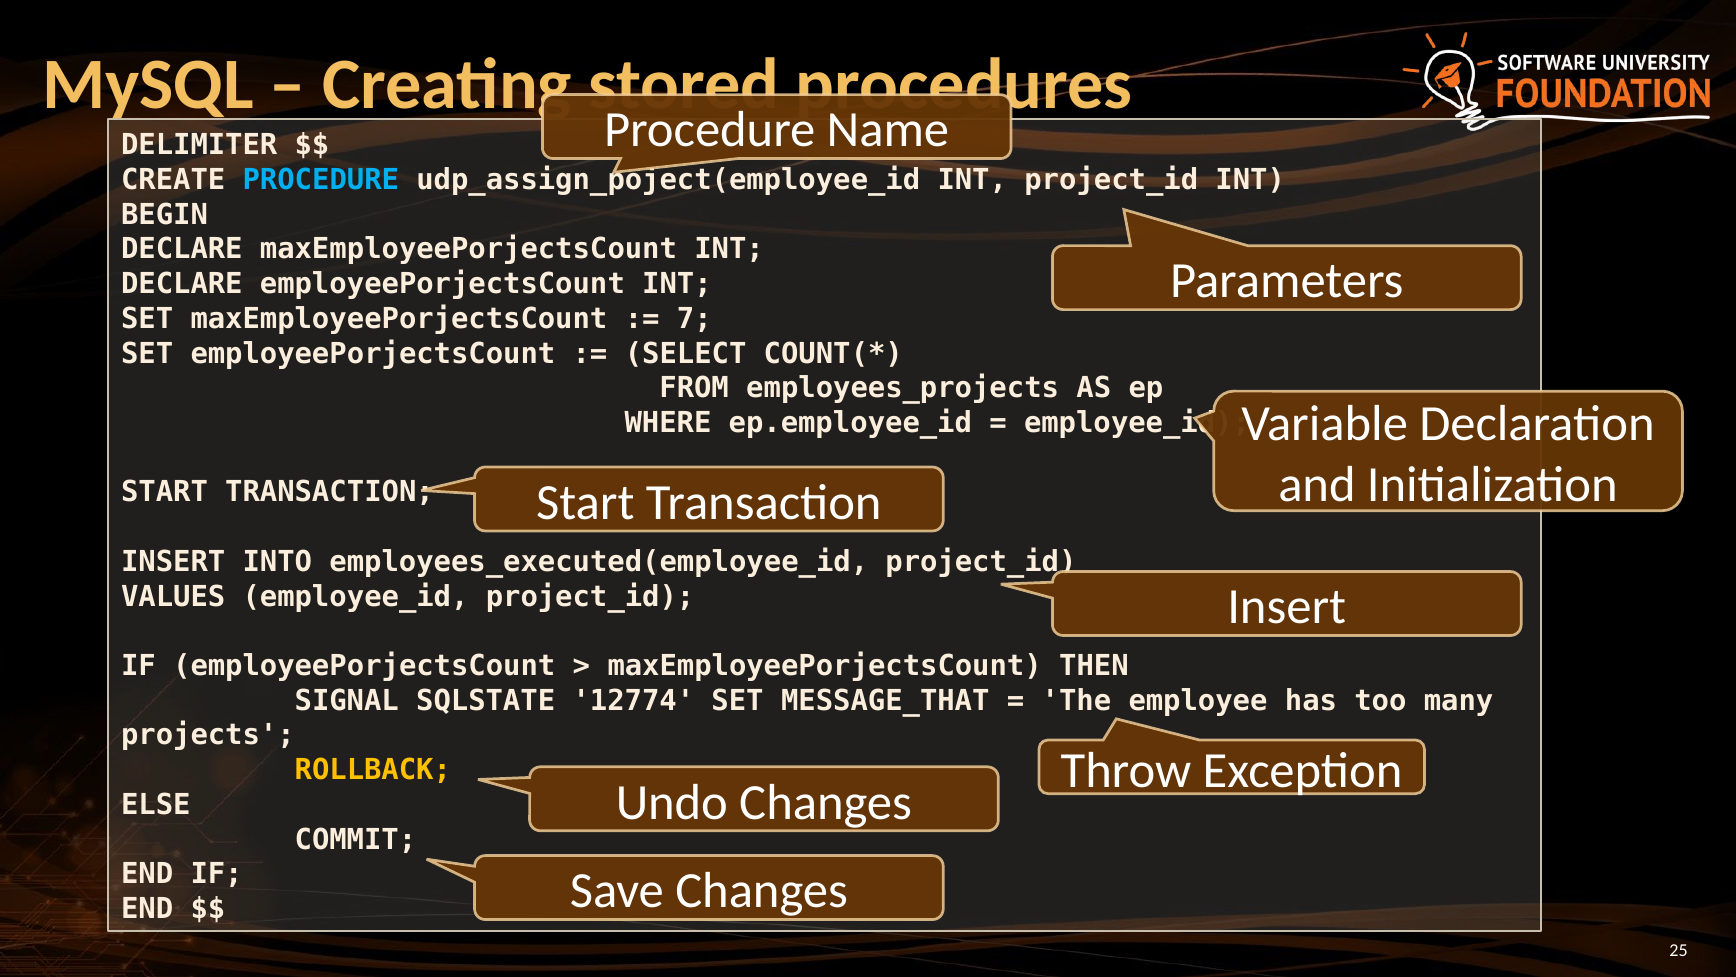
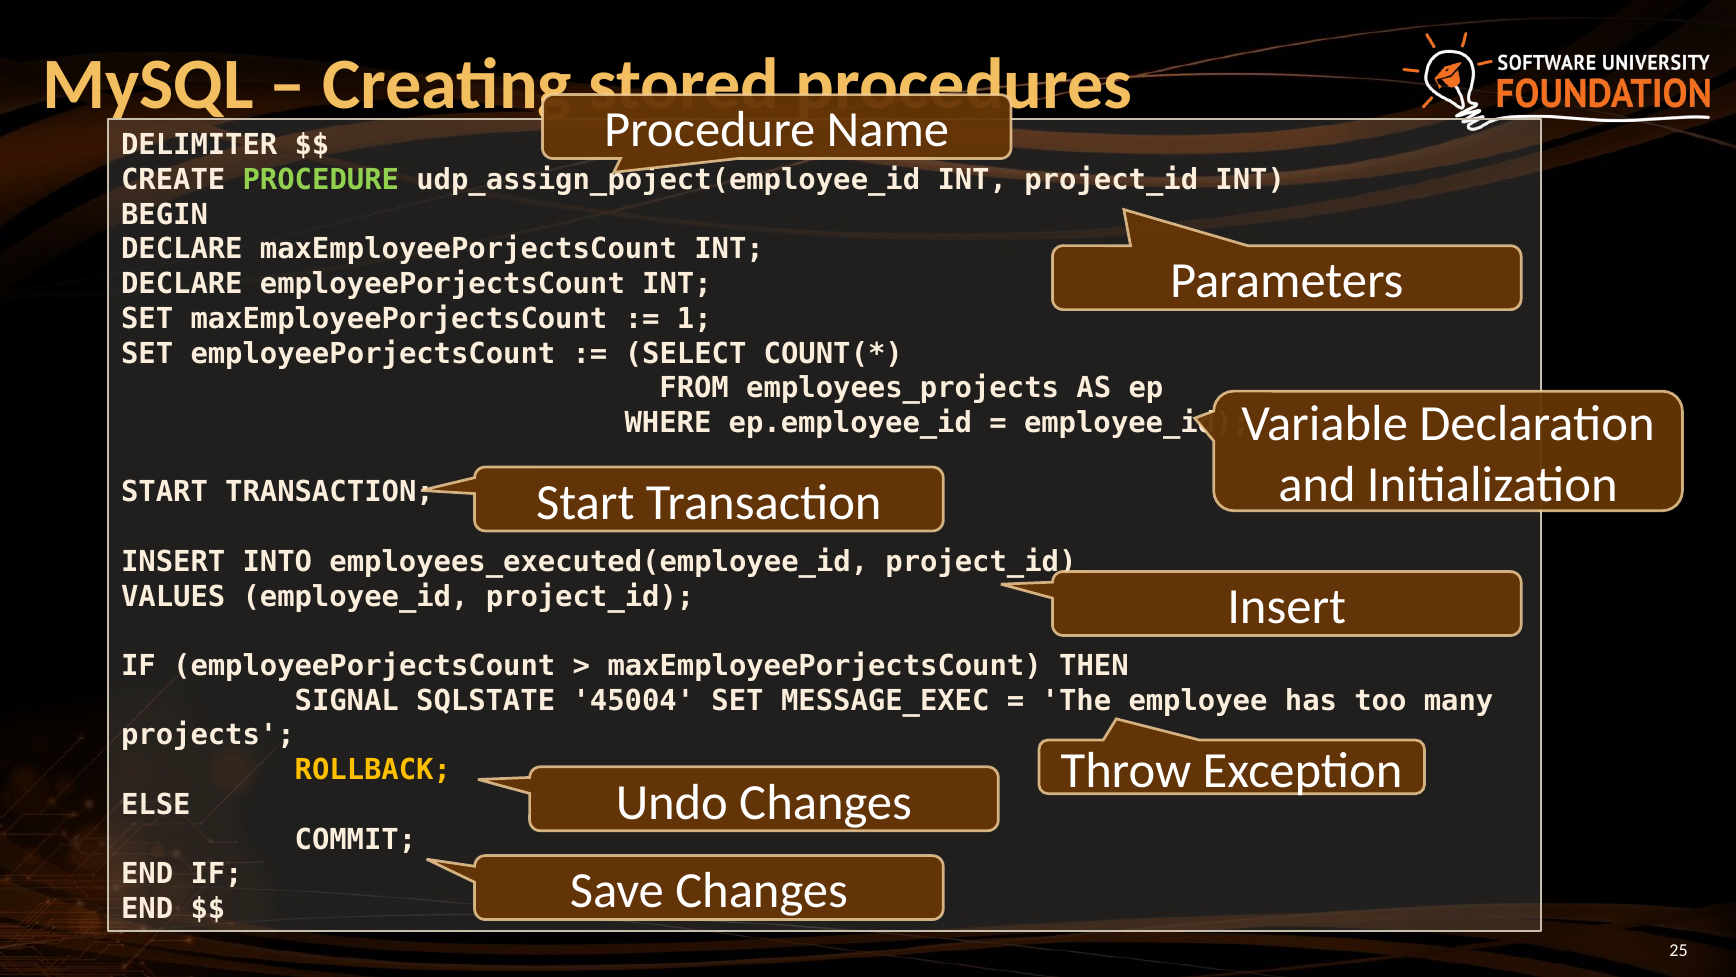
PROCEDURE colour: light blue -> light green (321, 180)
7: 7 -> 1 (694, 319)
12774: 12774 -> 45004 (633, 701)
MESSAGE_THAT: MESSAGE_THAT -> MESSAGE_EXEC (885, 701)
